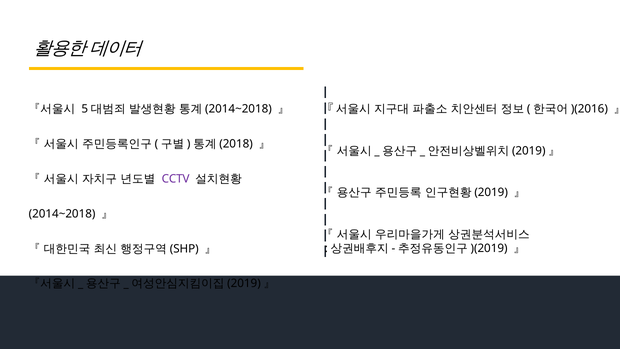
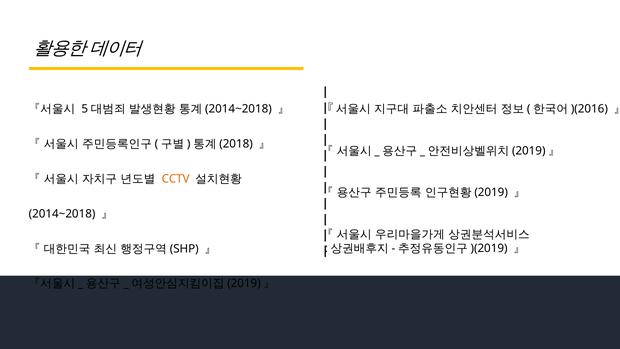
CCTV colour: purple -> orange (176, 179)
